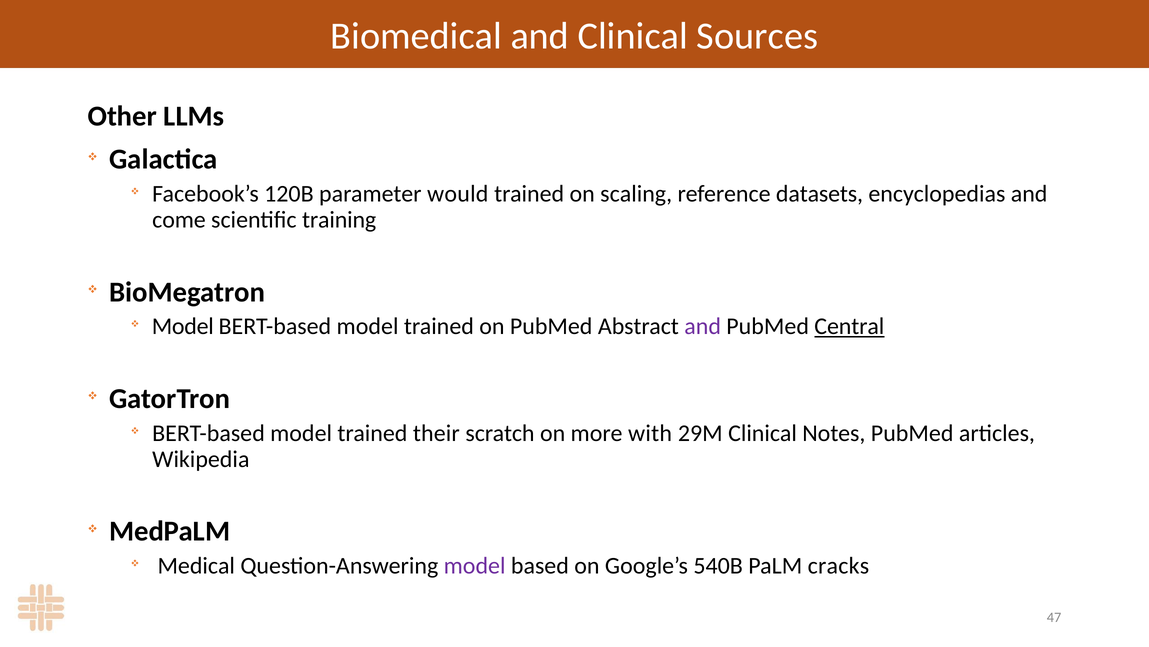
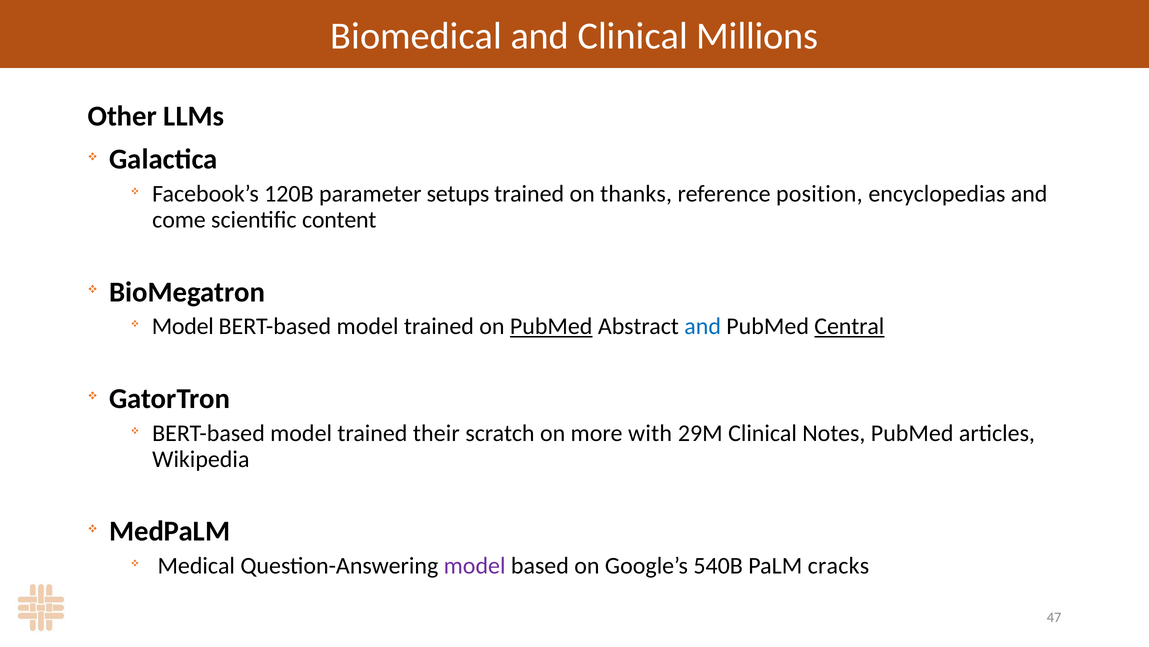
Sources: Sources -> Millions (757, 36)
would: would -> setups (458, 194)
scaling: scaling -> thanks (636, 194)
datasets: datasets -> position (819, 194)
training: training -> content (339, 220)
PubMed underline: none -> present (551, 326)
and colour: purple -> blue (703, 326)
